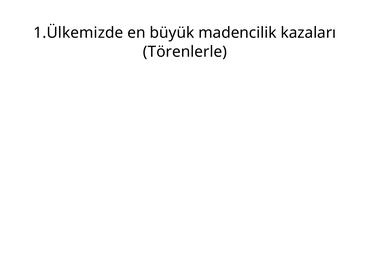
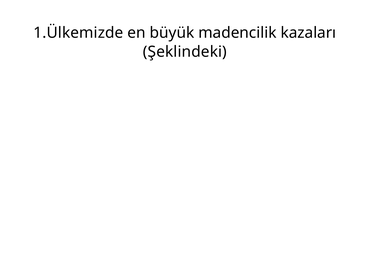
Törenlerle: Törenlerle -> Şeklindeki (185, 52)
